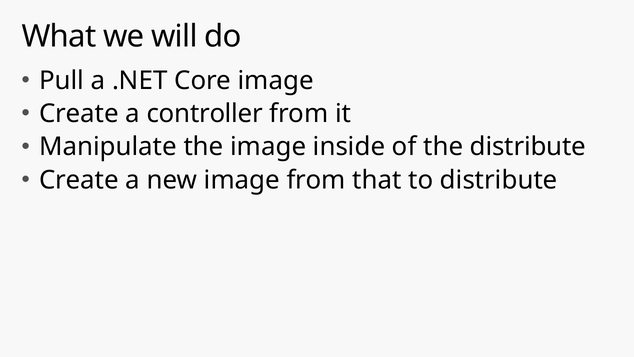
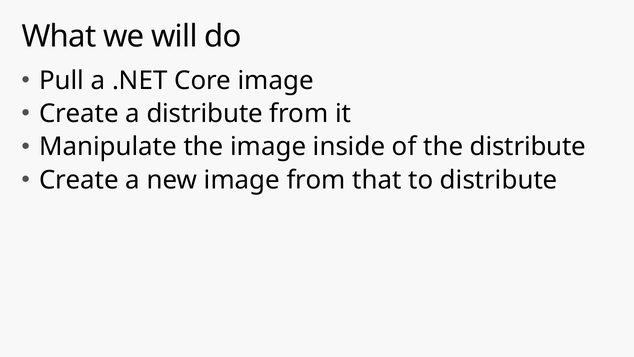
a controller: controller -> distribute (205, 114)
